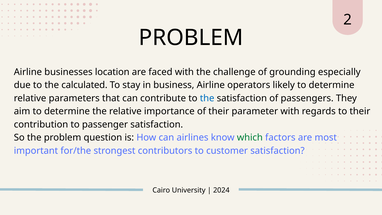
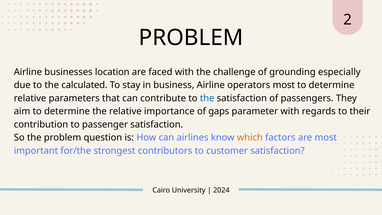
operators likely: likely -> most (284, 85)
of their: their -> gaps (219, 111)
which colour: green -> orange (250, 138)
